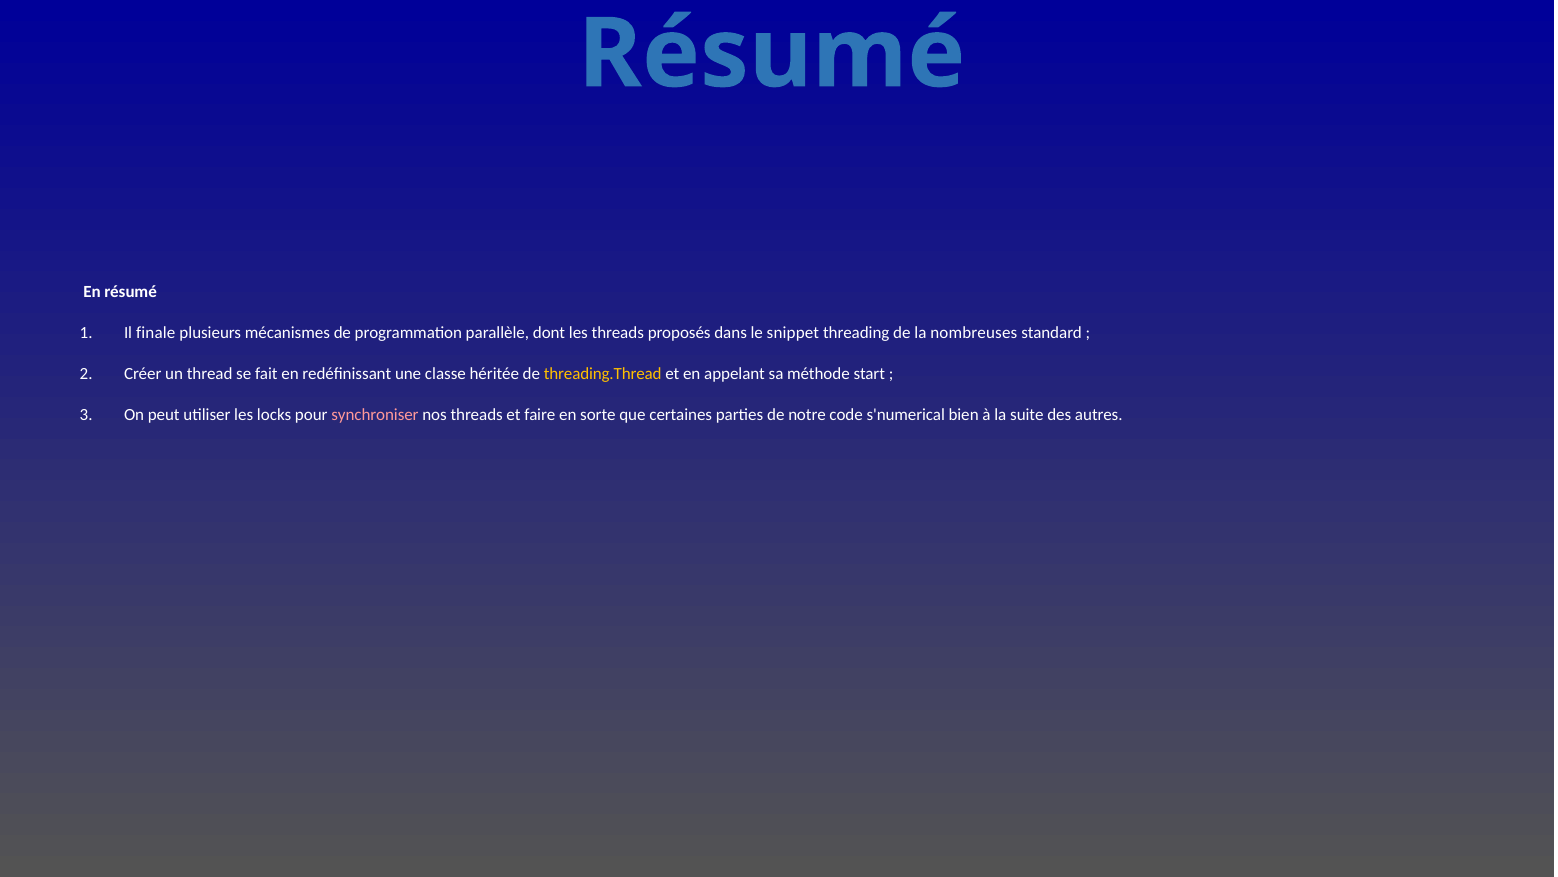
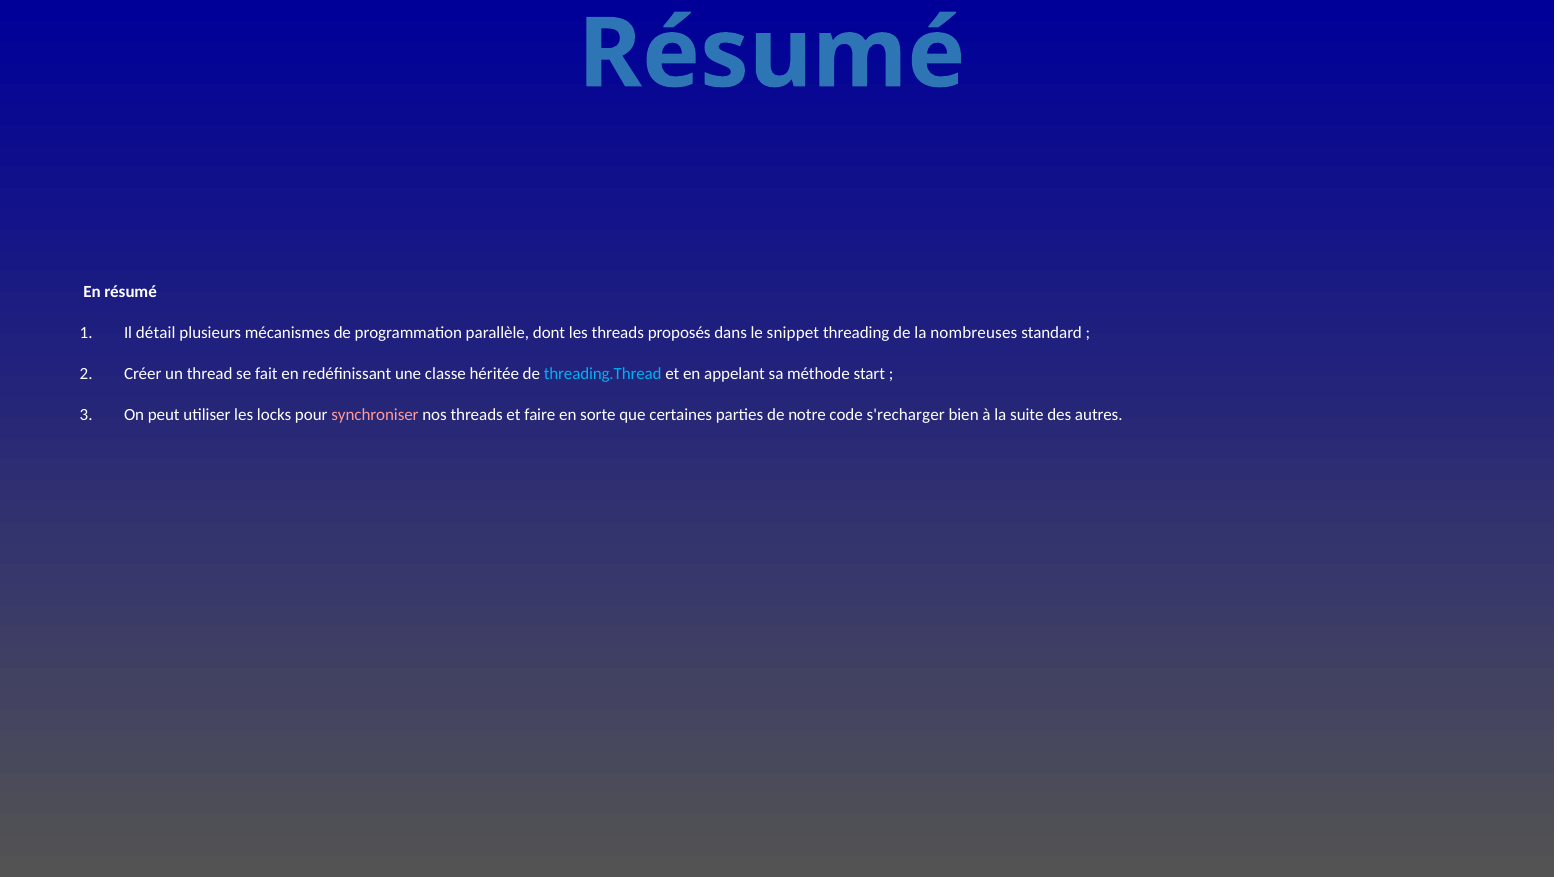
finale: finale -> détail (156, 333)
threading.Thread colour: yellow -> light blue (603, 374)
s'numerical: s'numerical -> s'recharger (906, 415)
